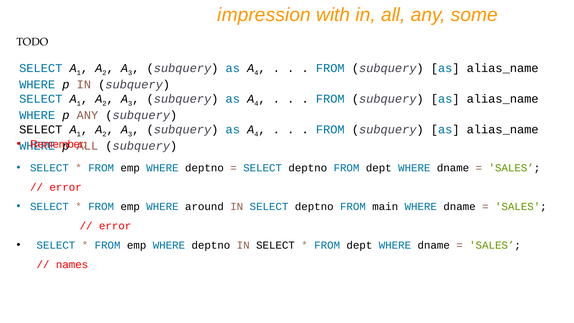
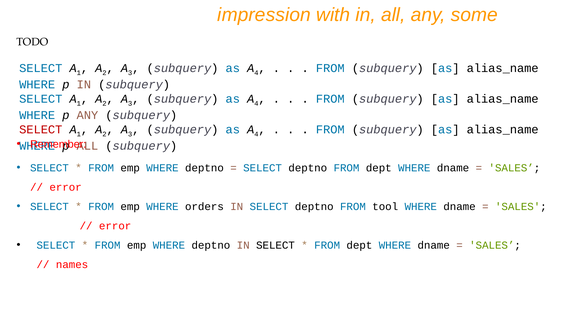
SELECT colour: black -> red (41, 129)
around: around -> orders (204, 207)
main: main -> tool (385, 207)
